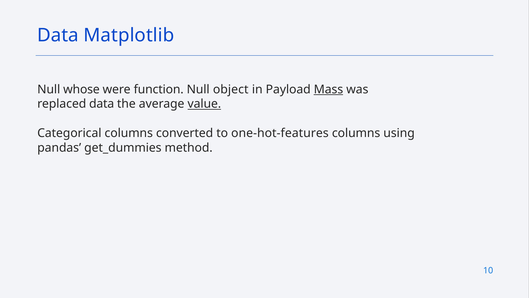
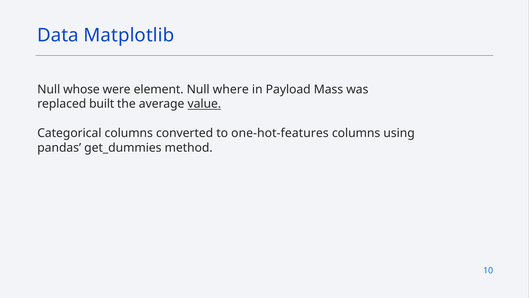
function: function -> element (159, 89)
object: object -> where (231, 89)
Mass underline: present -> none (328, 89)
replaced data: data -> built (102, 104)
